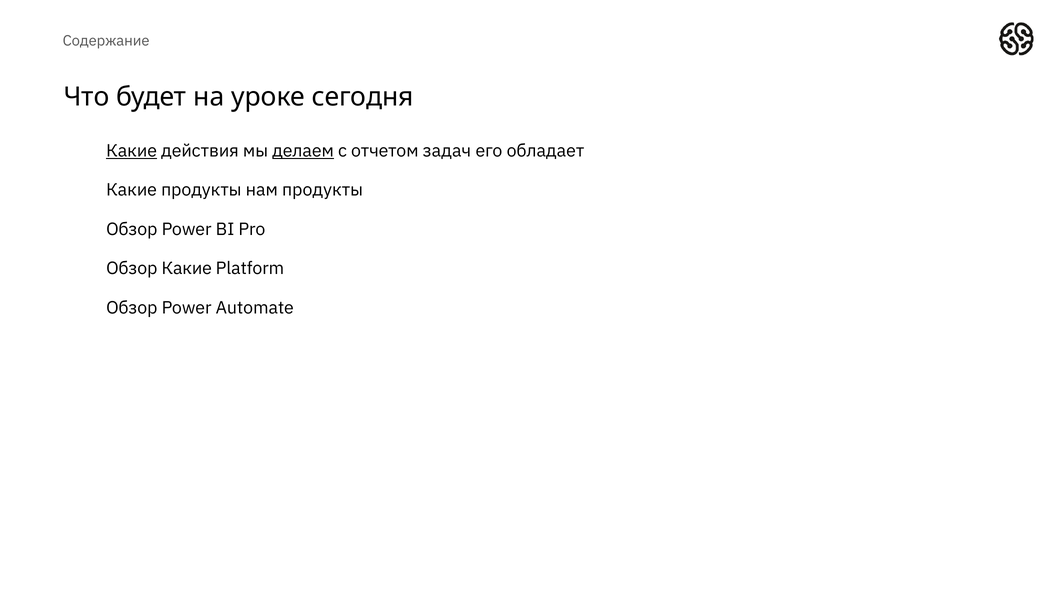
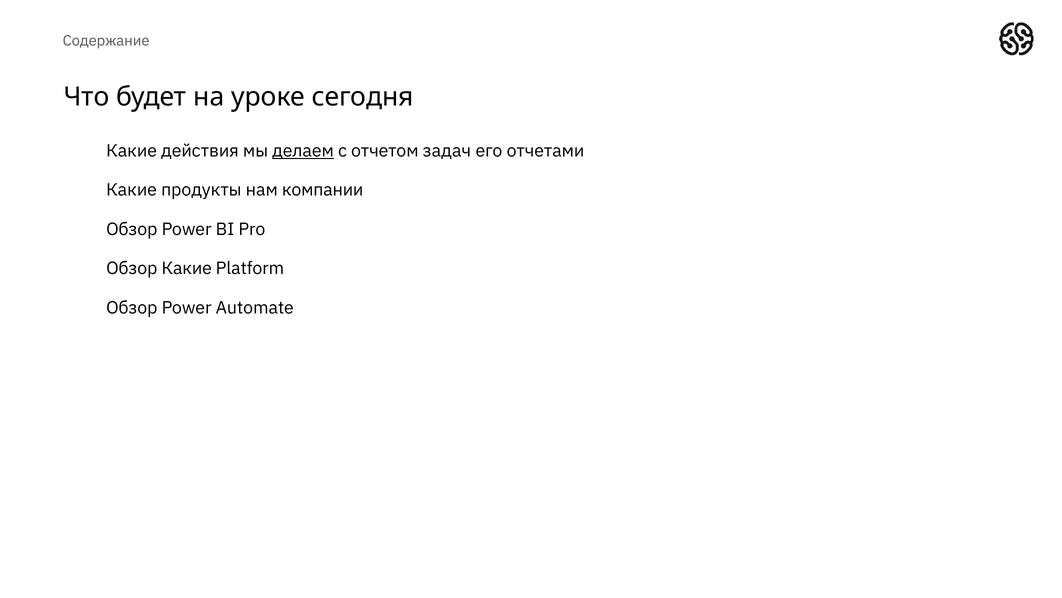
Какие underline: present -> none (132, 151)
обладает: обладает -> отчетами (545, 151)
нам продукты: продукты -> компании (323, 190)
